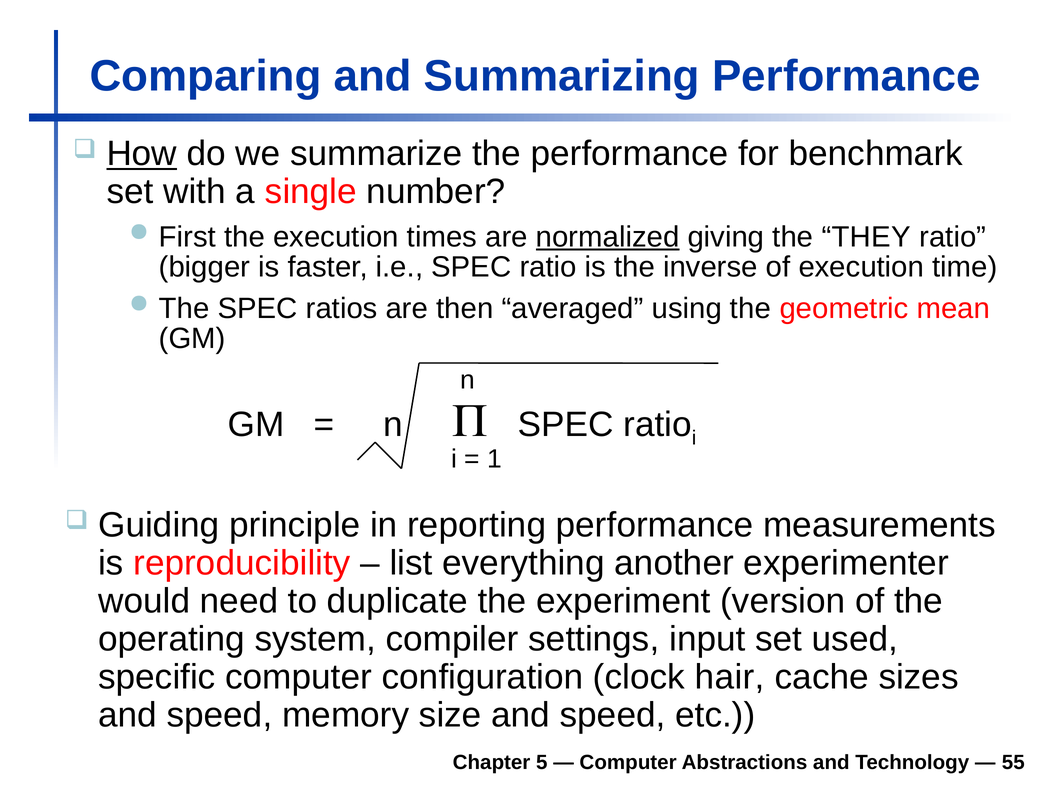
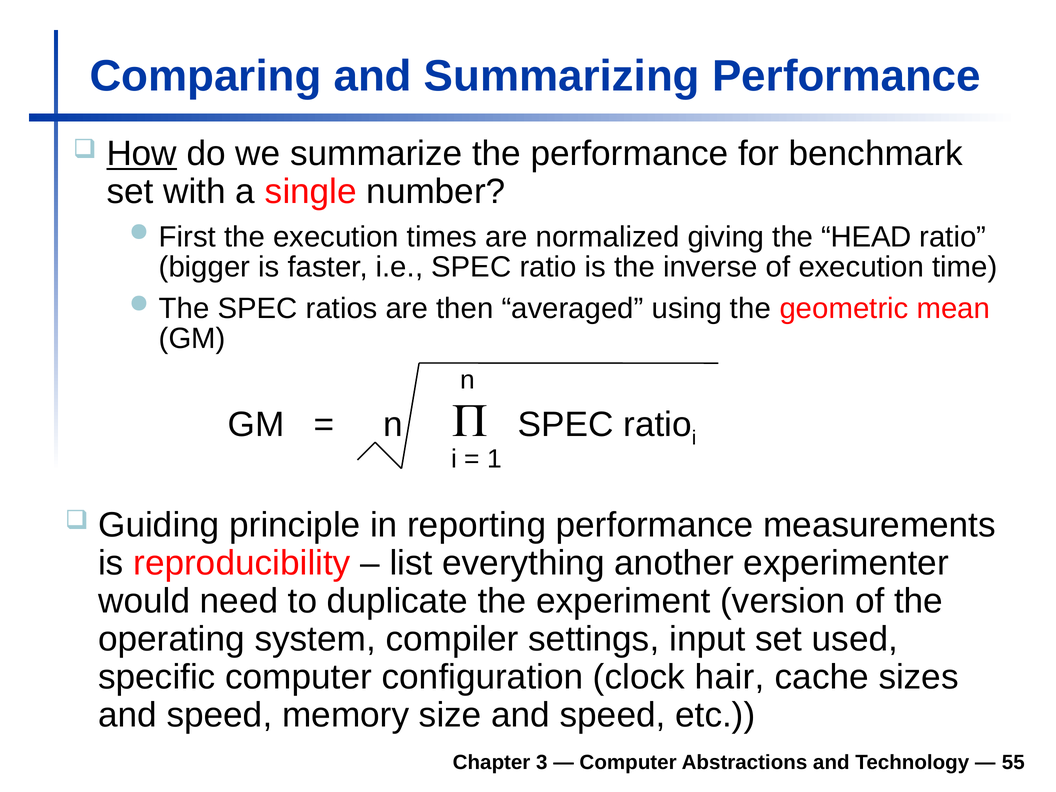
normalized underline: present -> none (608, 237)
THEY: THEY -> HEAD (866, 237)
5: 5 -> 3 (542, 762)
